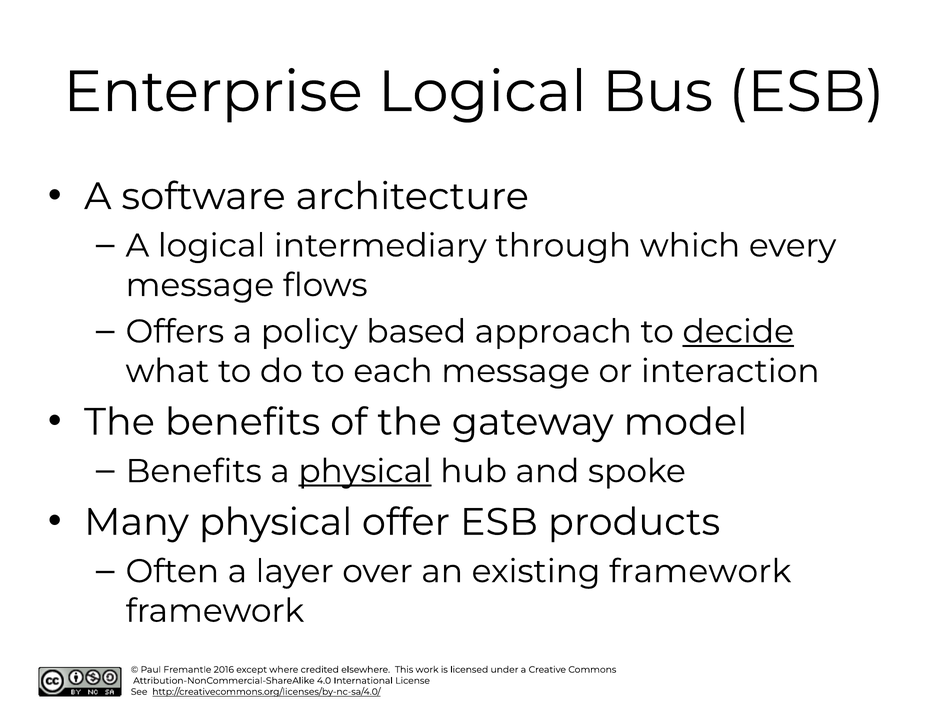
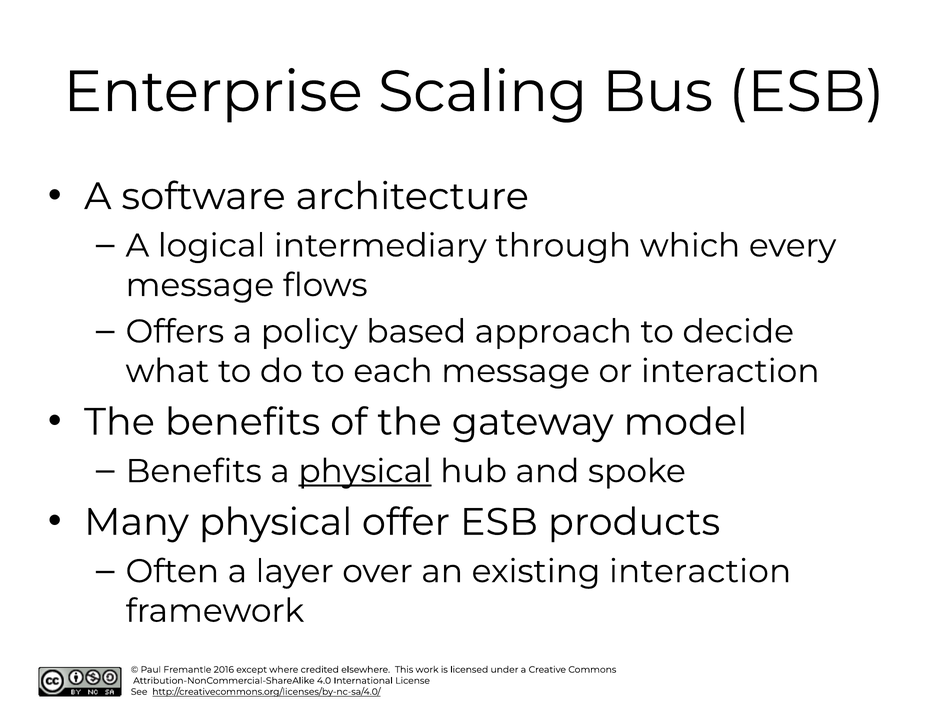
Enterprise Logical: Logical -> Scaling (483, 92)
decide underline: present -> none (738, 332)
existing framework: framework -> interaction (700, 571)
